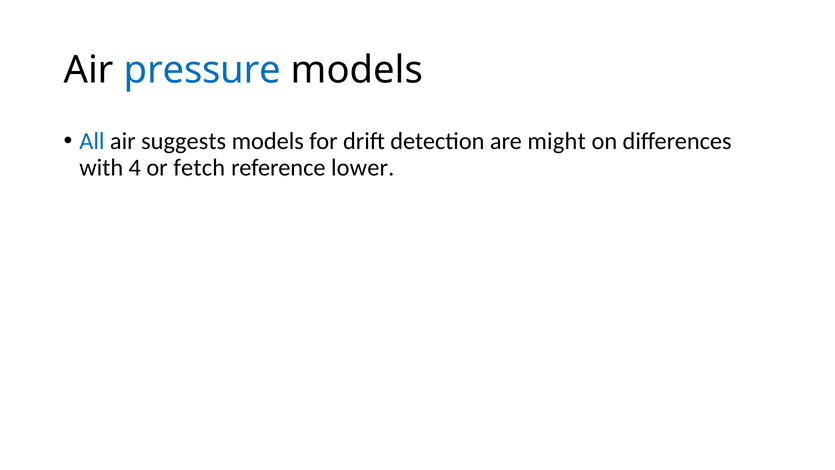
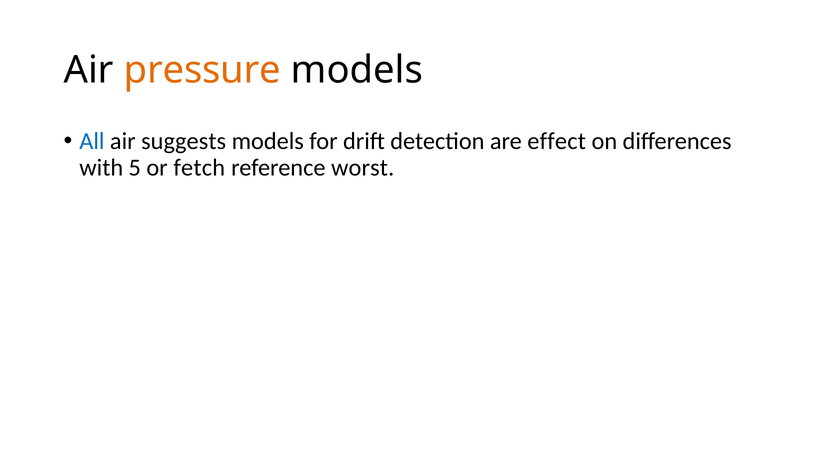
pressure colour: blue -> orange (202, 70)
might: might -> effect (557, 141)
4: 4 -> 5 (135, 167)
lower: lower -> worst (363, 167)
